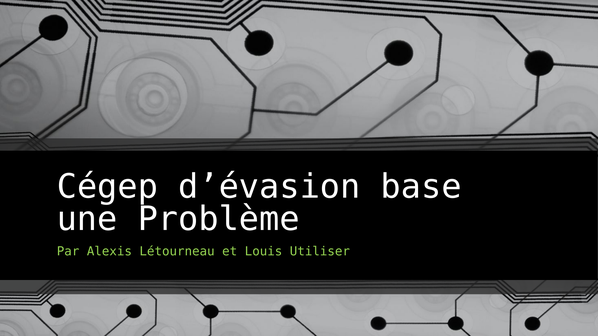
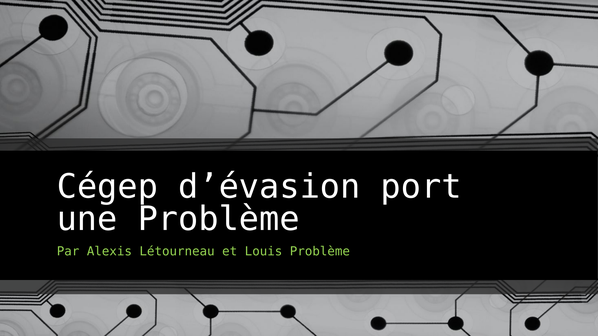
base: base -> port (421, 187)
Louis Utiliser: Utiliser -> Problème (320, 252)
